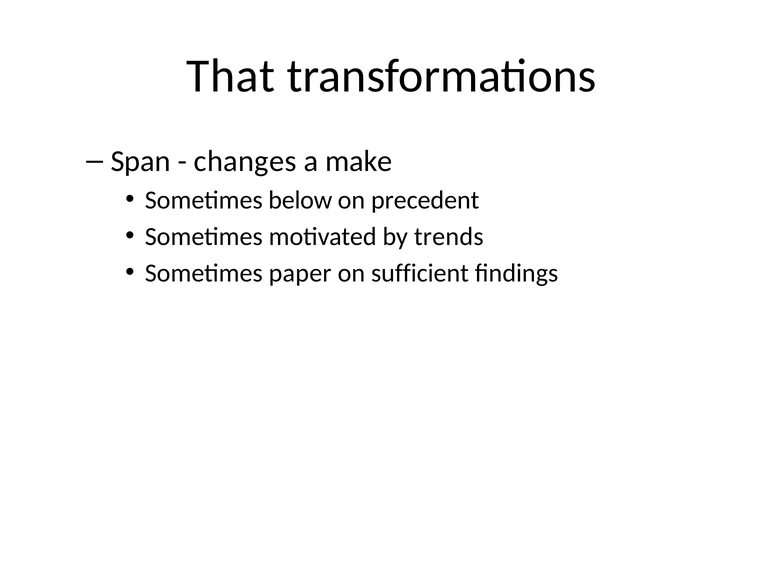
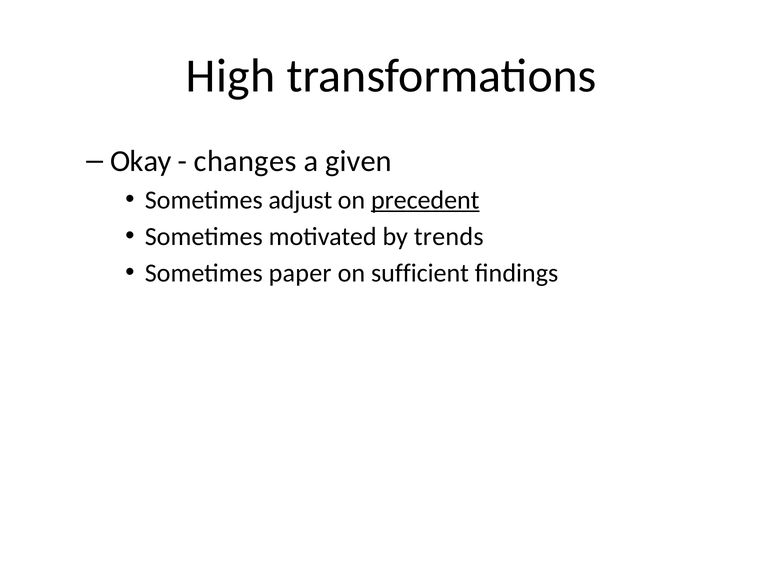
That: That -> High (231, 76)
Span: Span -> Okay (141, 161)
make: make -> given (358, 161)
below: below -> adjust (300, 200)
precedent underline: none -> present (425, 200)
